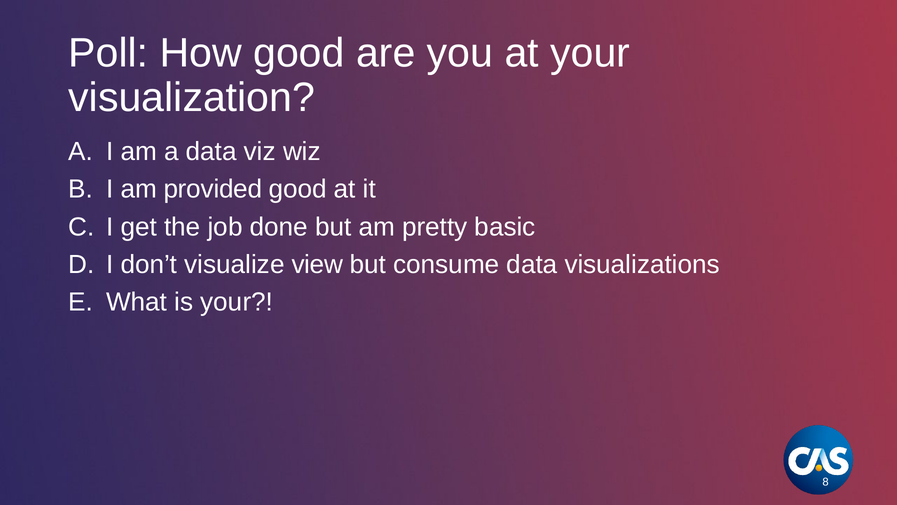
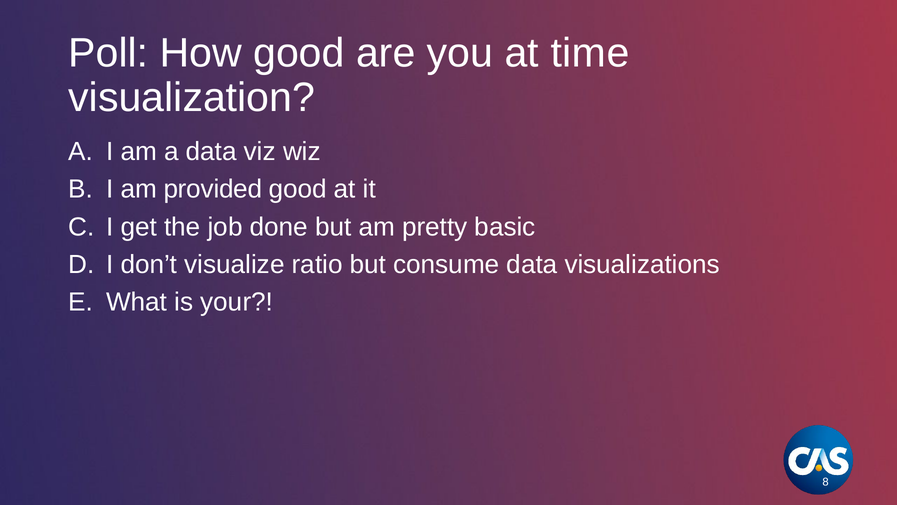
at your: your -> time (590, 53)
view: view -> ratio (317, 264)
